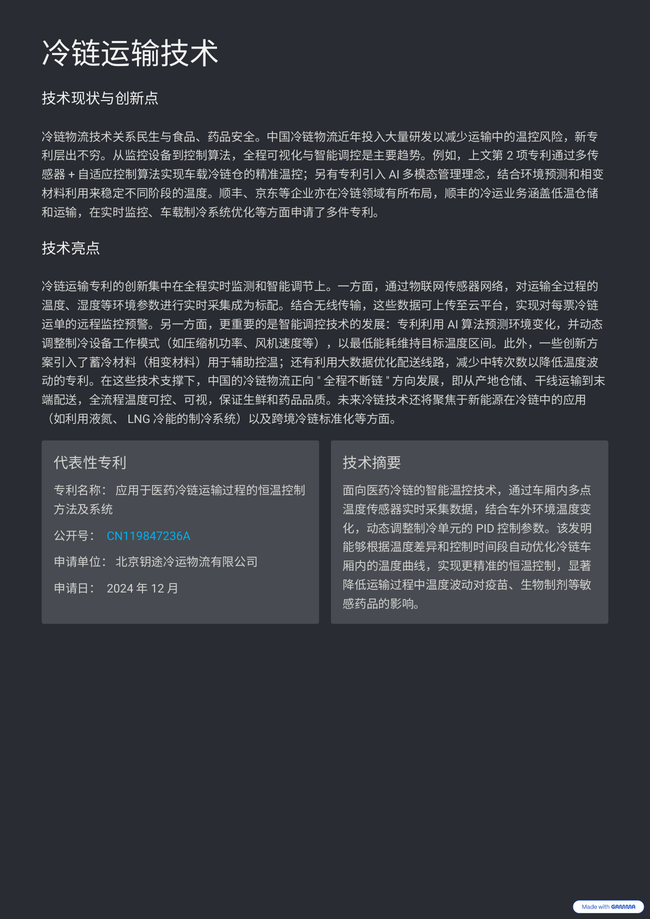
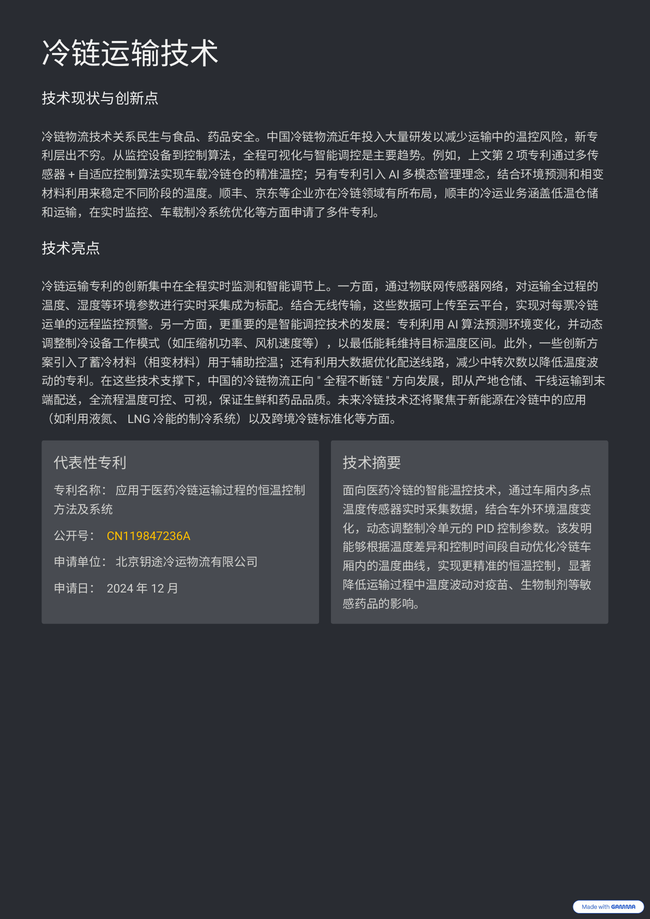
CN119847236A colour: light blue -> yellow (149, 536)
